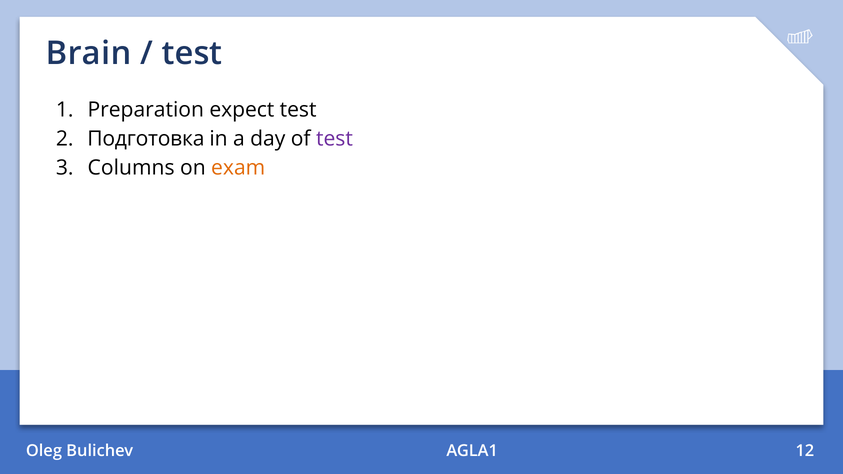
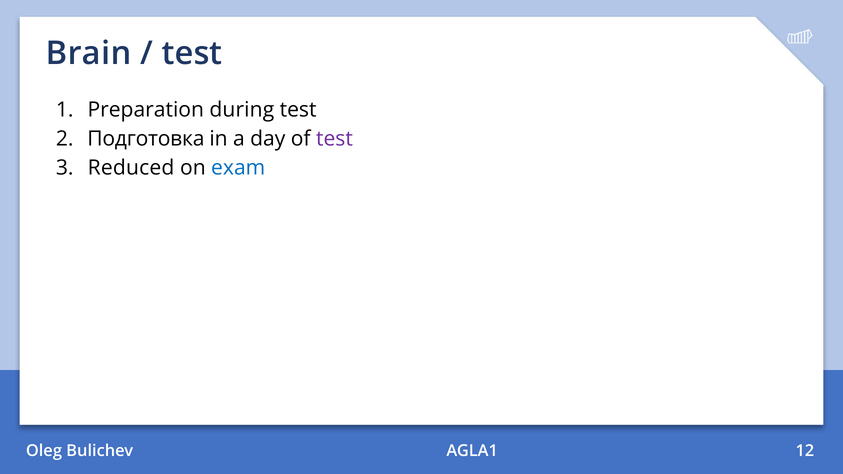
expect: expect -> during (242, 110)
Columns: Columns -> Reduced (131, 168)
exam colour: orange -> blue (238, 168)
